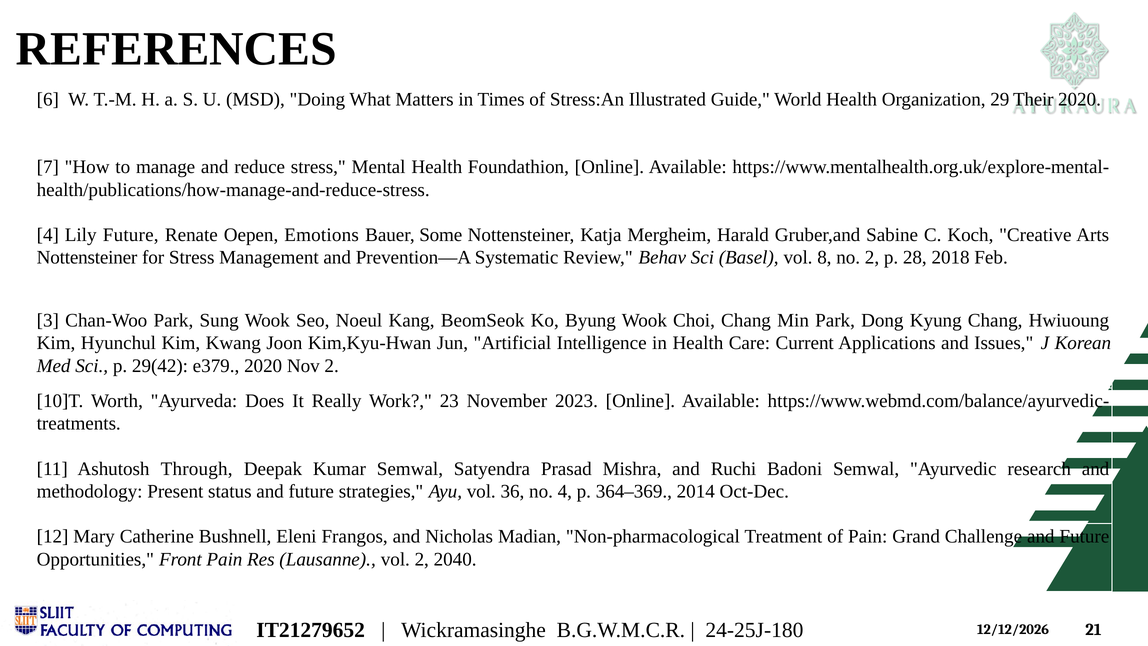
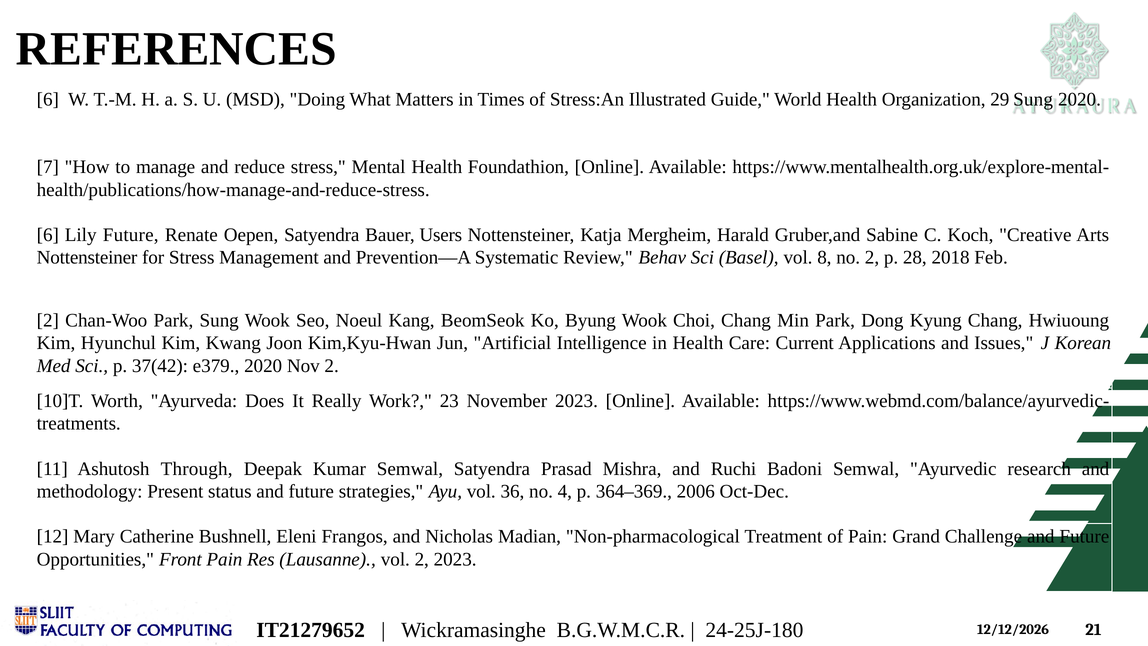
29 Their: Their -> Sung (1033, 99)
4: 4 -> 6 (48, 235)
Oepen Emotions: Emotions -> Satyendra (322, 235)
Some: Some -> Users (441, 235)
3: 3 -> 2 (48, 320)
29(42: 29(42 -> 37(42 (160, 366)
2014: 2014 -> 2006 (696, 491)
2 2040: 2040 -> 2023 (455, 559)
